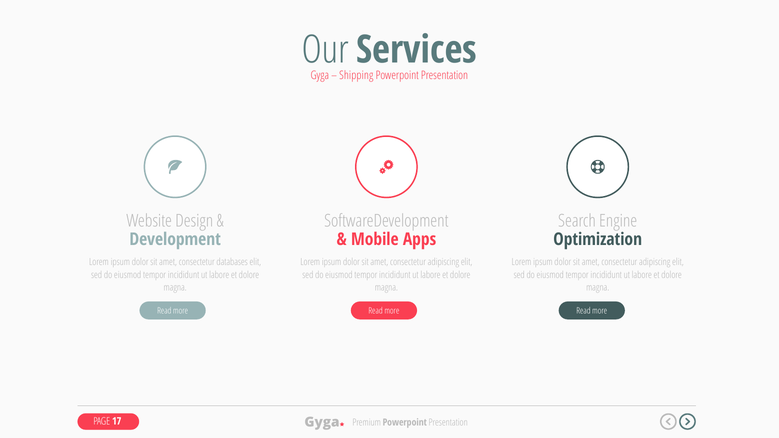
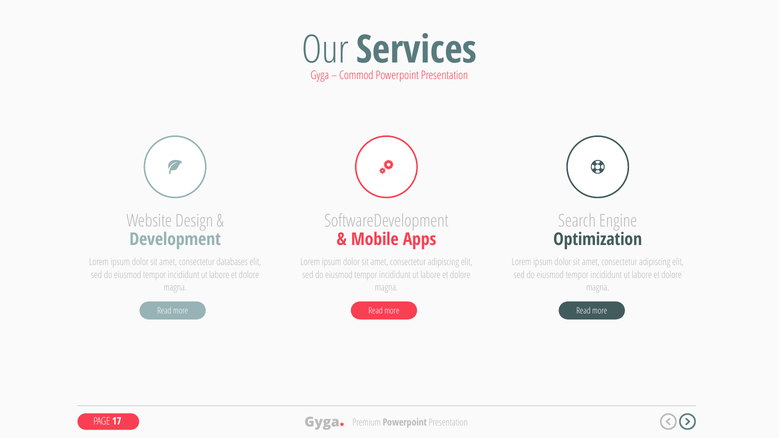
Shipping: Shipping -> Commod (356, 76)
